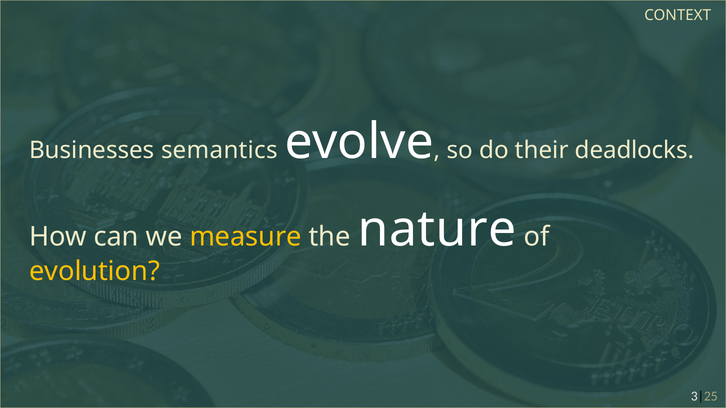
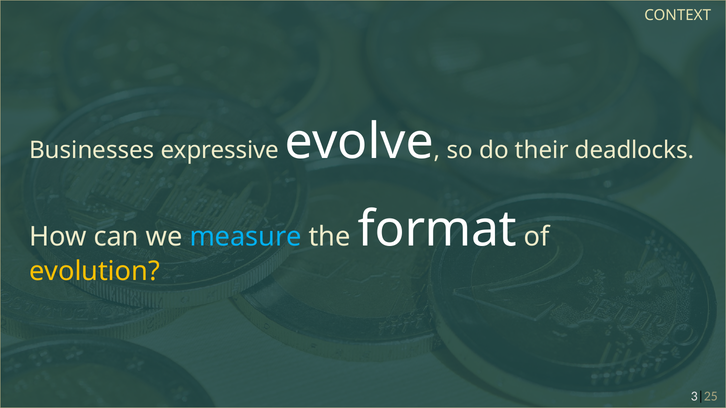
semantics: semantics -> expressive (220, 150)
measure colour: yellow -> light blue (246, 237)
nature: nature -> format (437, 230)
